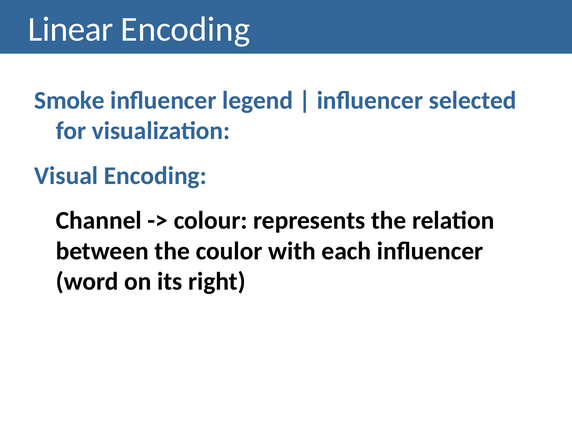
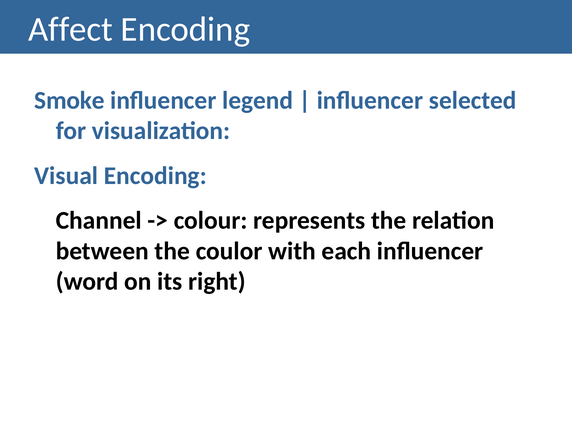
Linear: Linear -> Affect (71, 29)
